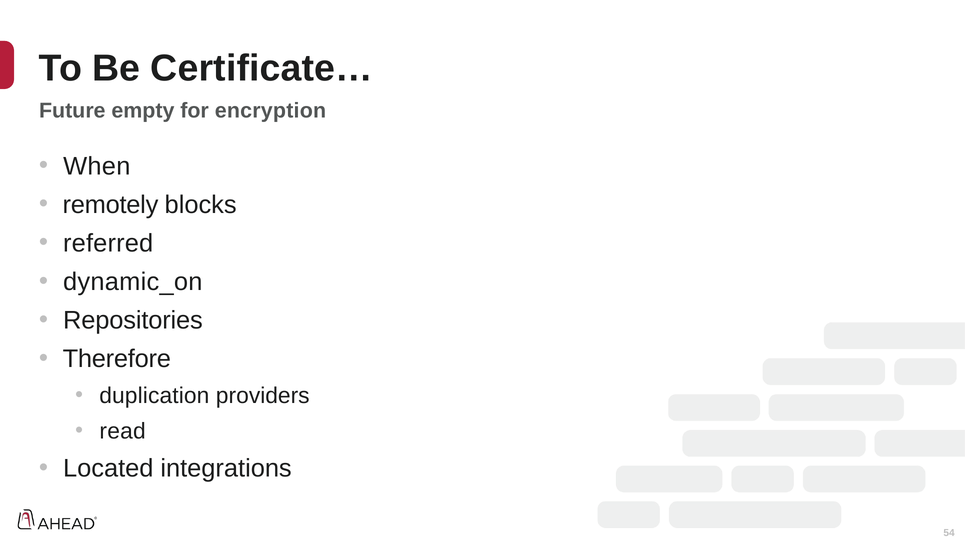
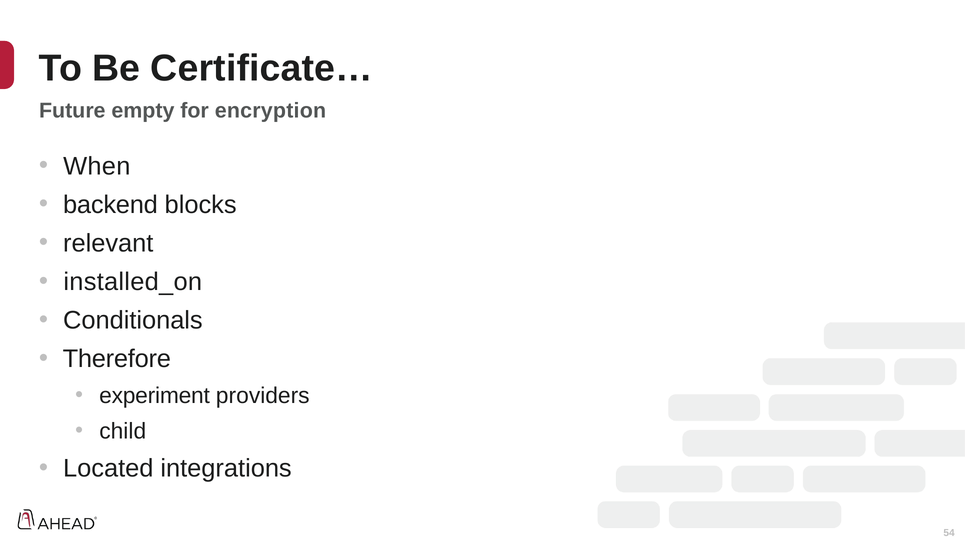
remotely: remotely -> backend (110, 205)
referred: referred -> relevant (108, 243)
dynamic_on: dynamic_on -> installed_on (133, 282)
Repositories: Repositories -> Conditionals (133, 321)
duplication: duplication -> experiment (155, 396)
read: read -> child (123, 431)
